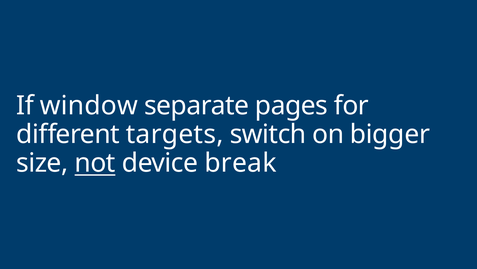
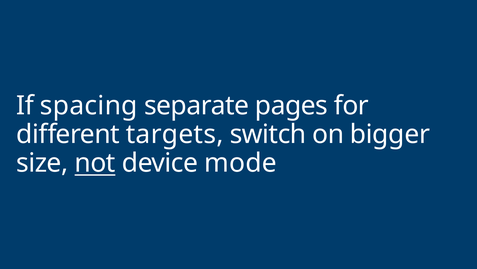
window: window -> spacing (89, 105)
break: break -> mode (240, 163)
